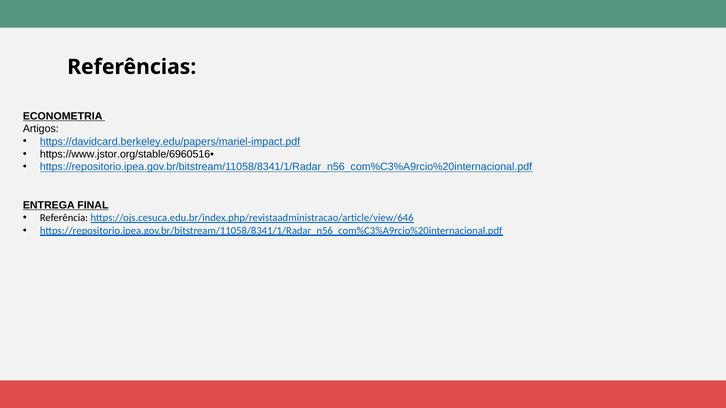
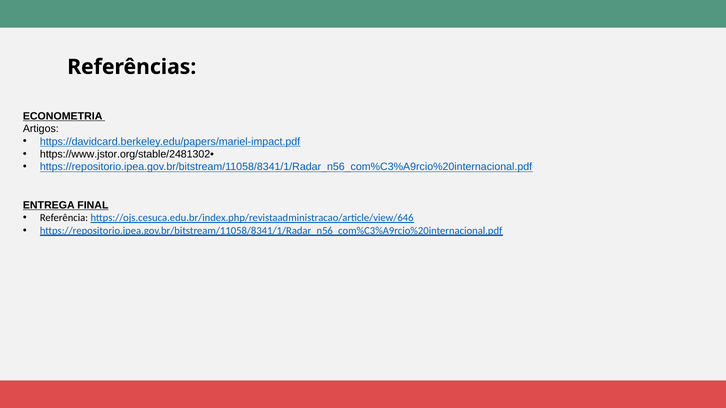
https://www.jstor.org/stable/6960516•: https://www.jstor.org/stable/6960516• -> https://www.jstor.org/stable/2481302• (127, 154)
